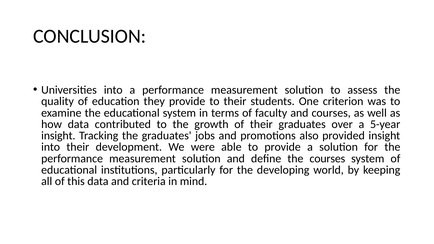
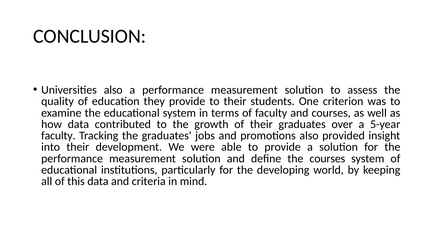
Universities into: into -> also (113, 90)
insight: insight -> faculty (58, 136)
